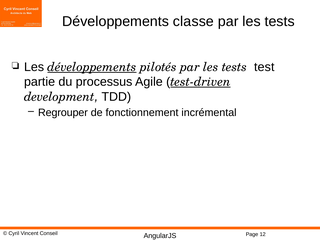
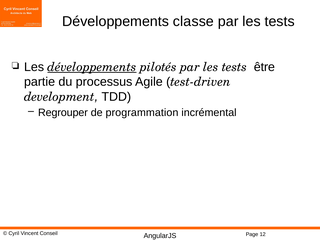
test: test -> être (264, 67)
test-driven underline: present -> none (201, 82)
fonctionnement: fonctionnement -> programmation (142, 113)
